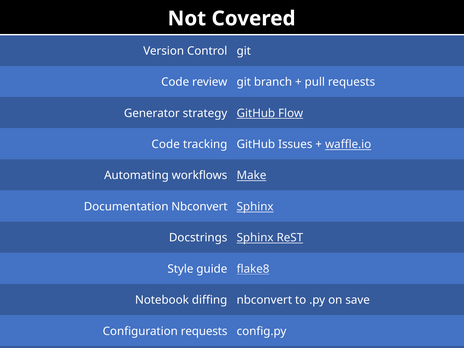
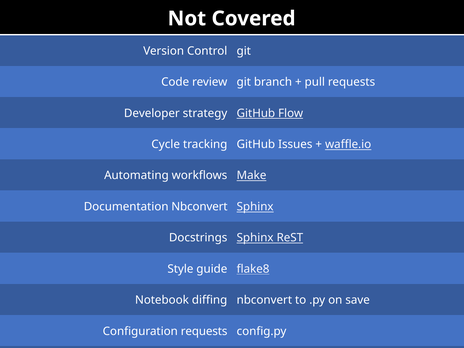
Generator: Generator -> Developer (152, 113)
Code: Code -> Cycle (166, 144)
